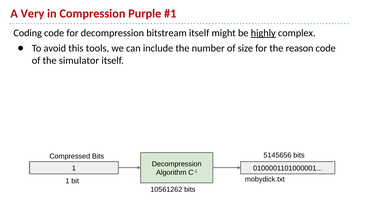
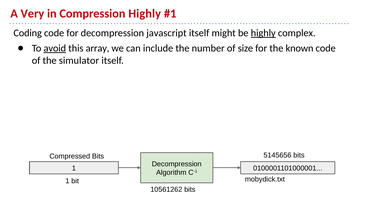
Compression Purple: Purple -> Highly (145, 13)
bitstream: bitstream -> javascript (167, 33)
avoid underline: none -> present (55, 48)
tools: tools -> array (98, 48)
reason: reason -> known (300, 48)
